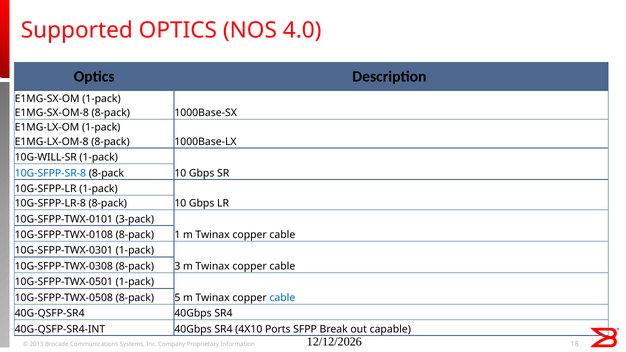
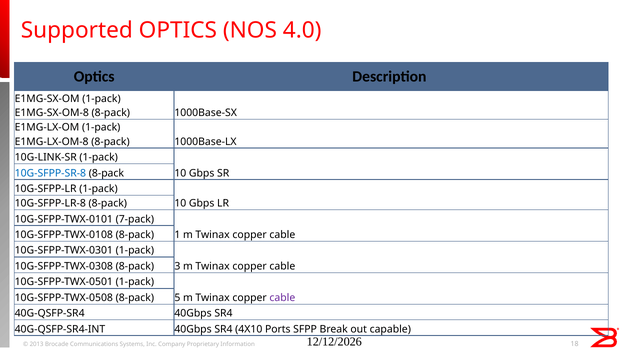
10G-WILL-SR: 10G-WILL-SR -> 10G-LINK-SR (46, 157)
3-pack: 3-pack -> 7-pack (135, 219)
cable colour: blue -> purple (282, 298)
